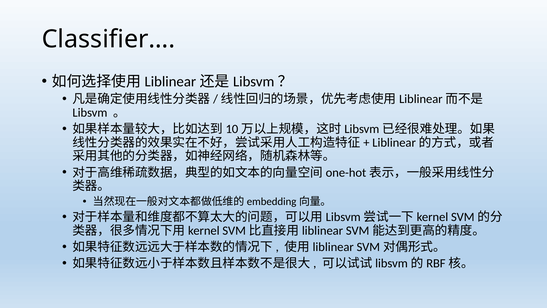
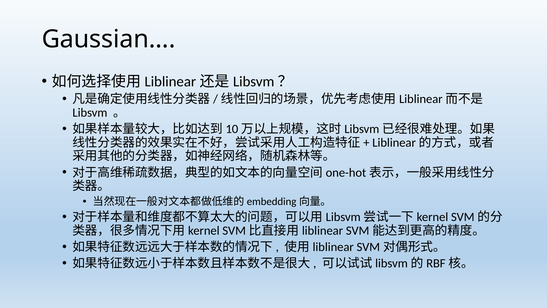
Classifier…: Classifier… -> Gaussian… (109, 39)
